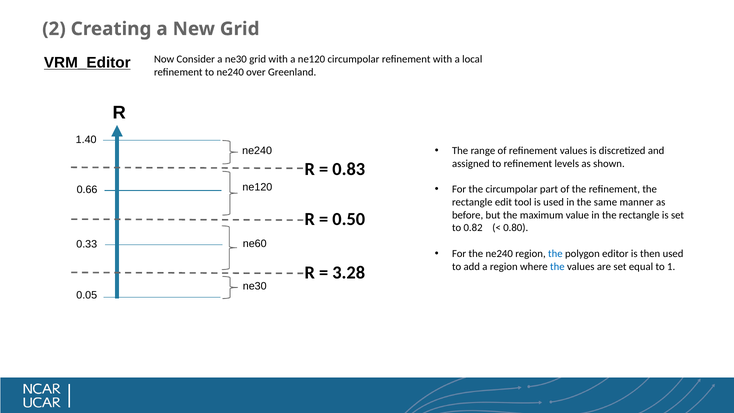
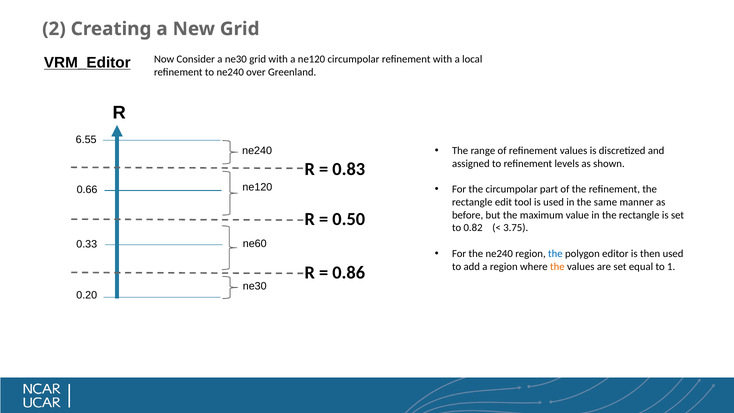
1.40: 1.40 -> 6.55 (86, 140)
0.80: 0.80 -> 3.75 (516, 228)
the colour: blue -> orange (557, 266)
3.28: 3.28 -> 0.86 (349, 272)
0.05: 0.05 -> 0.20 (87, 295)
